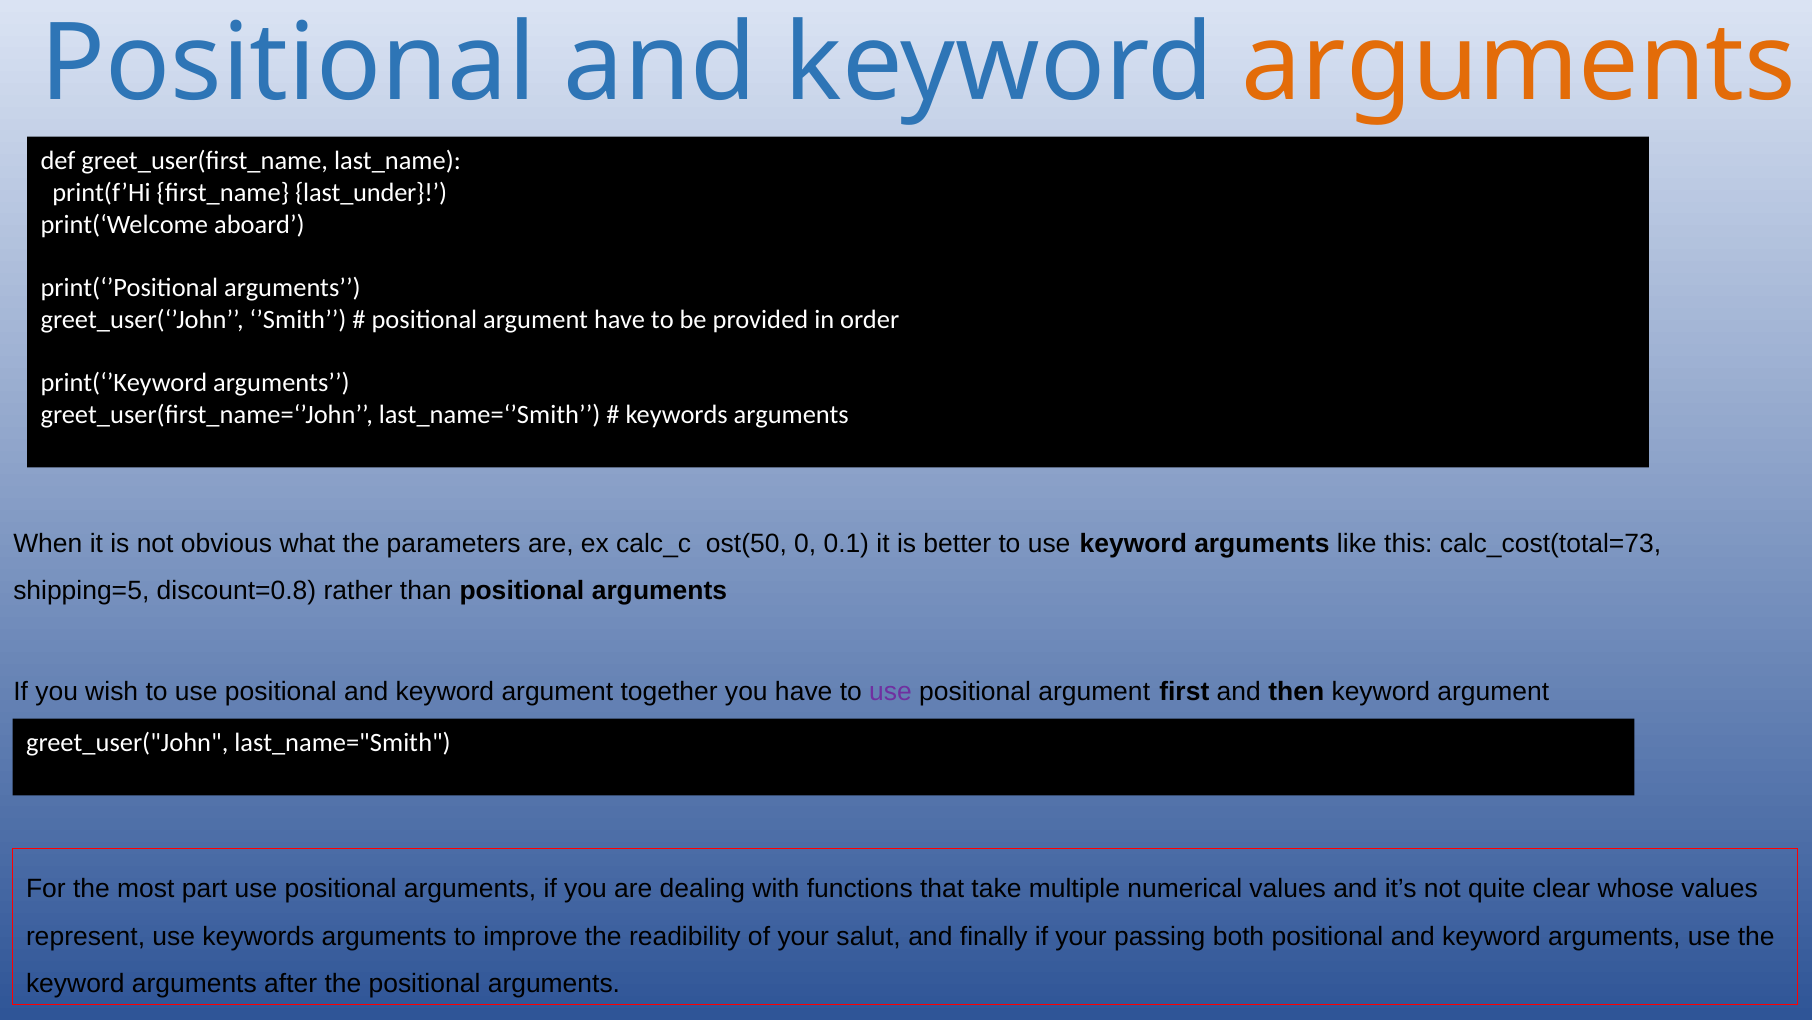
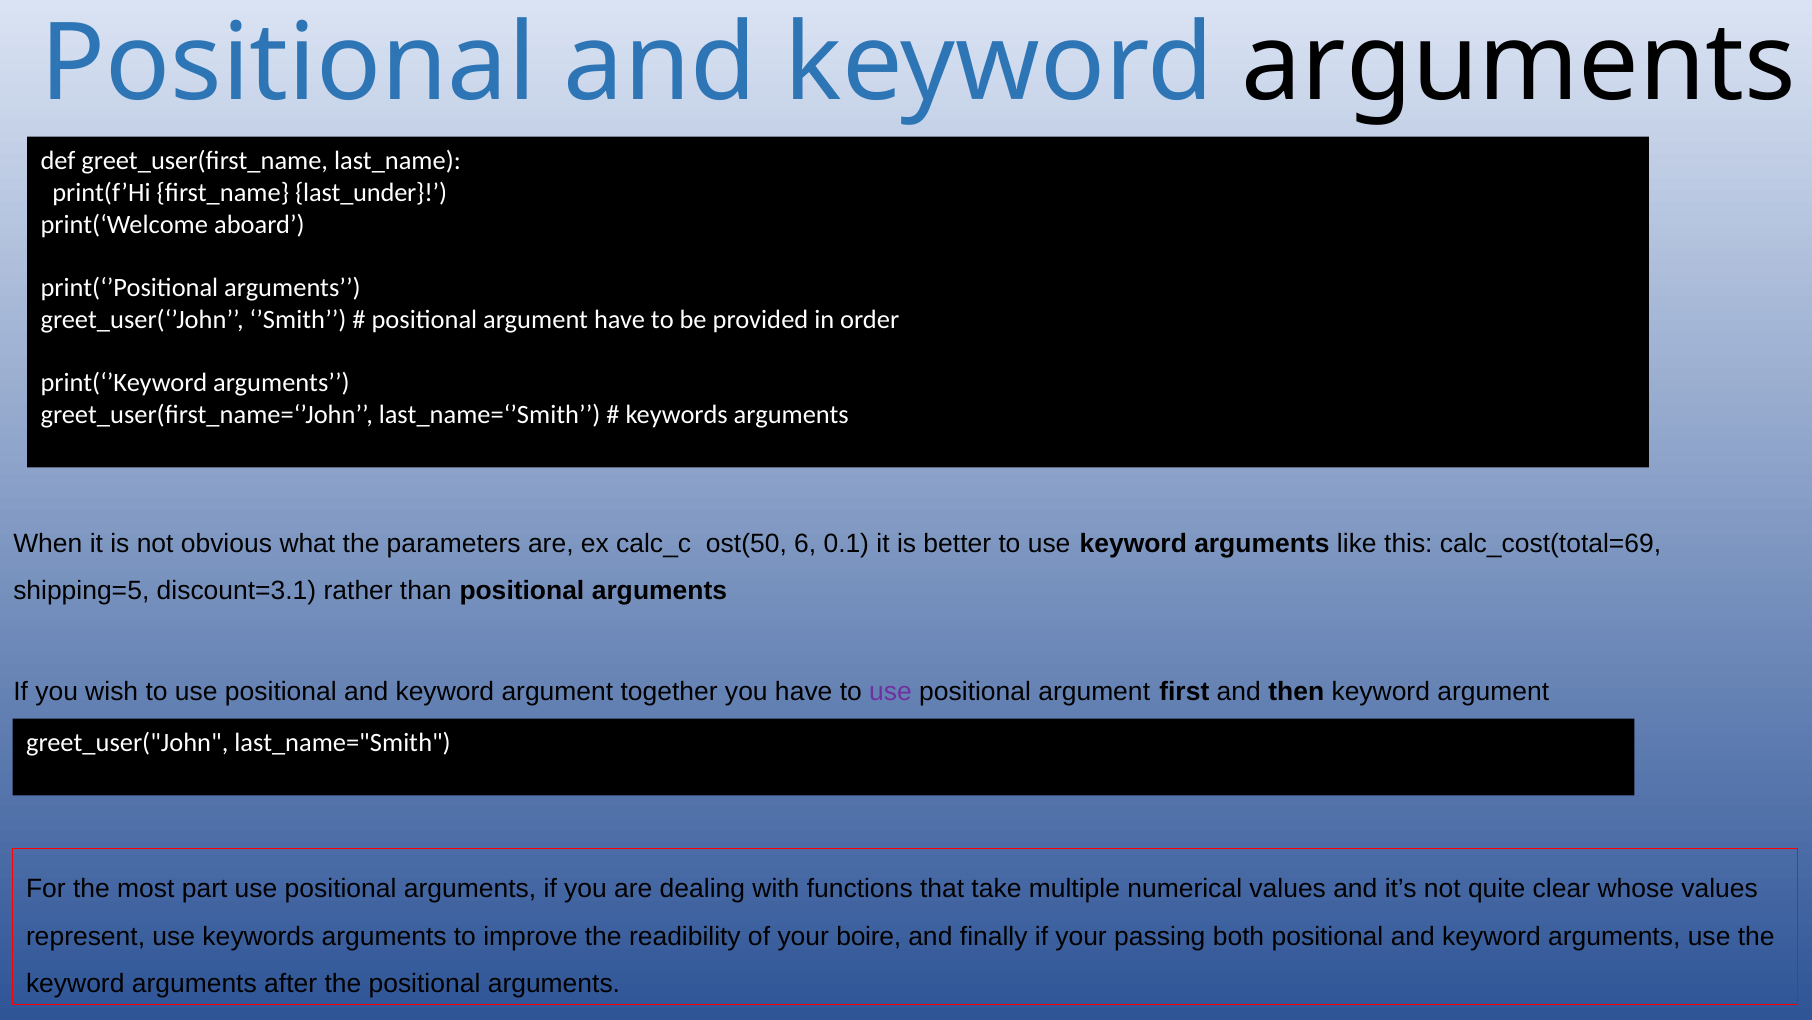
arguments colour: orange -> black (1519, 64)
0: 0 -> 6 (805, 543)
calc_cost(total=73: calc_cost(total=73 -> calc_cost(total=69 (1551, 543)
discount=0.8: discount=0.8 -> discount=3.1 (236, 591)
salut: salut -> boire (869, 936)
